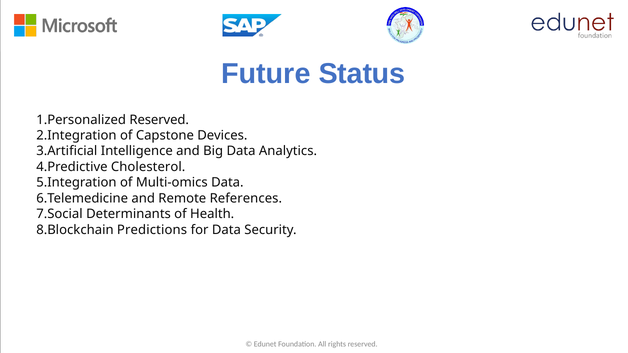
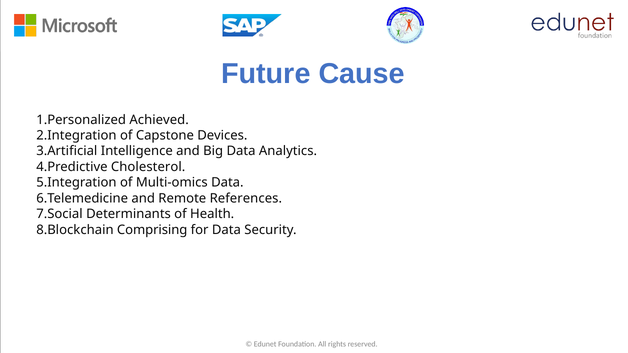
Status: Status -> Cause (362, 74)
Reserved: Reserved -> Achieved (159, 120)
Predictions: Predictions -> Comprising (152, 230)
